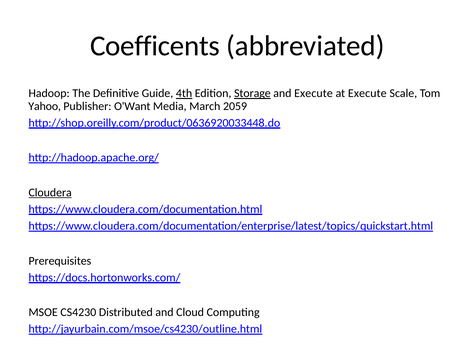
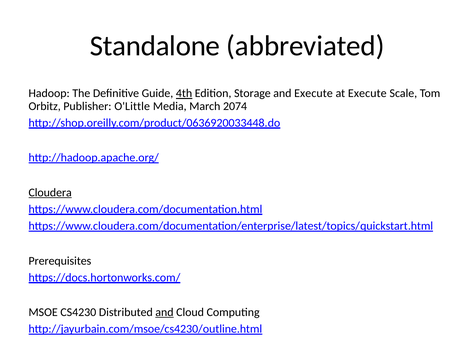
Coefficents: Coefficents -> Standalone (155, 46)
Storage underline: present -> none (252, 93)
Yahoo: Yahoo -> Orbitz (45, 106)
O'Want: O'Want -> O'Little (132, 106)
2059: 2059 -> 2074 (235, 106)
and underline: none -> present (164, 313)
